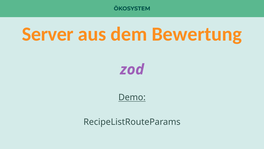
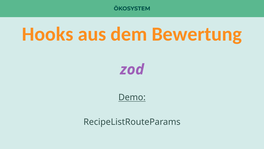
Server: Server -> Hooks (48, 34)
